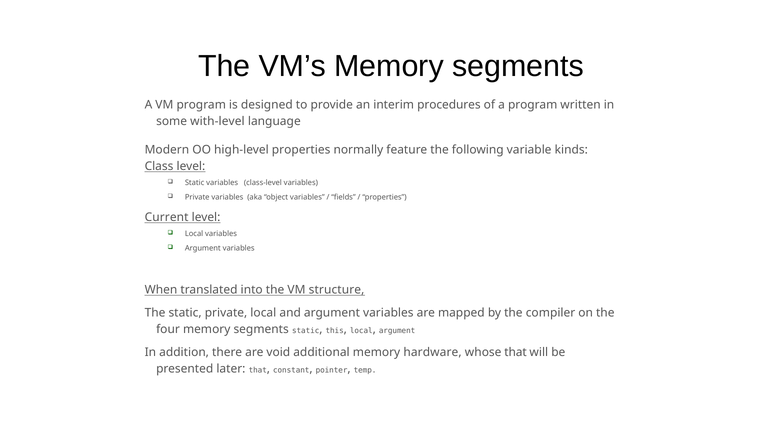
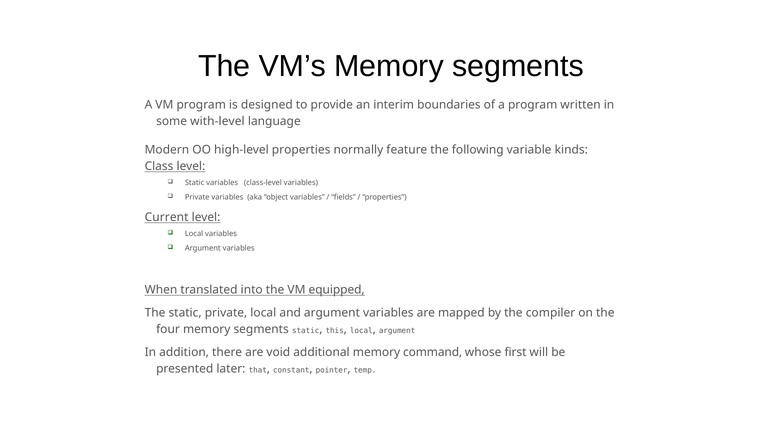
procedures: procedures -> boundaries (449, 105)
structure: structure -> equipped (337, 290)
hardware: hardware -> command (433, 352)
whose that: that -> first (516, 352)
